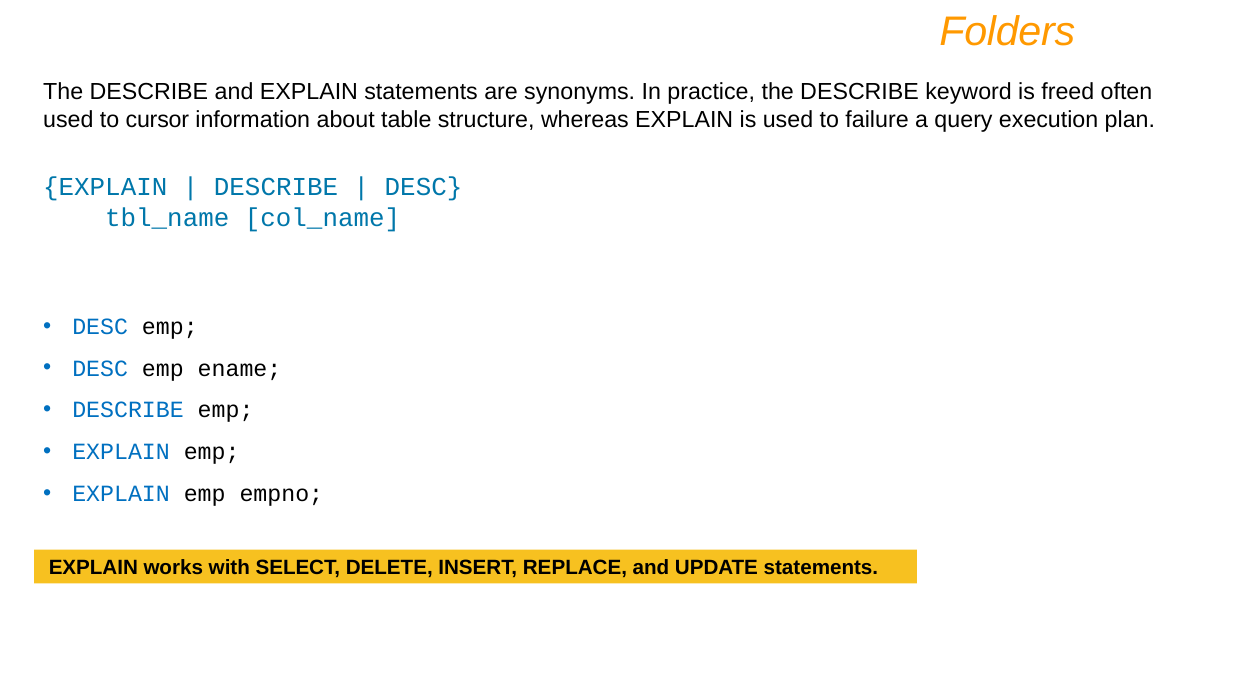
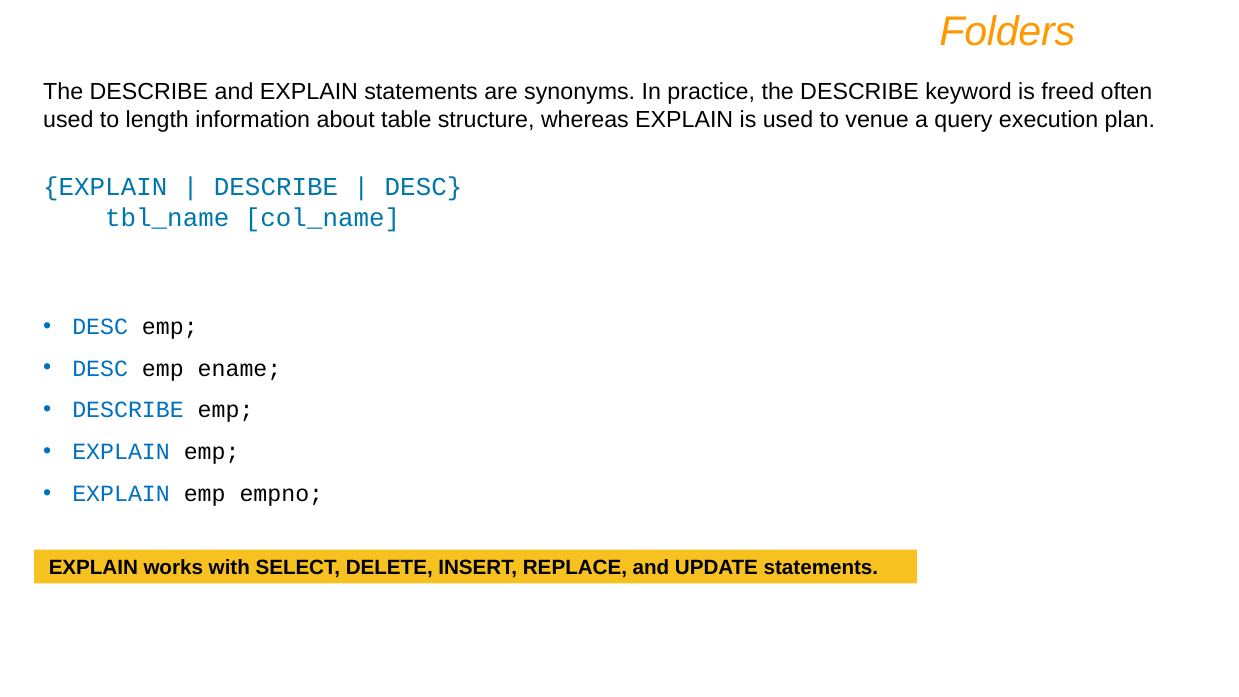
cursor: cursor -> length (157, 119)
failure: failure -> venue (877, 119)
